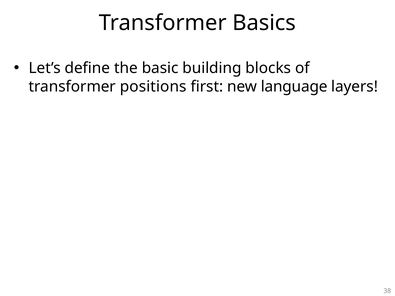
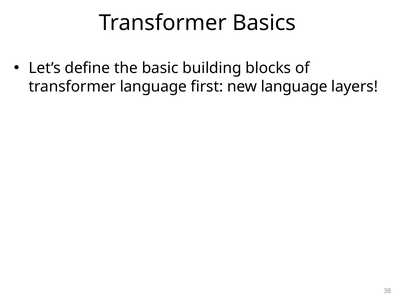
transformer positions: positions -> language (153, 87)
